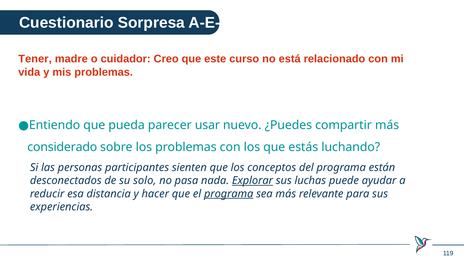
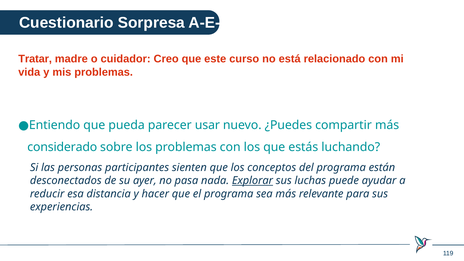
Tener: Tener -> Tratar (35, 59)
solo: solo -> ayer (145, 181)
programa underline: present -> none (229, 194)
